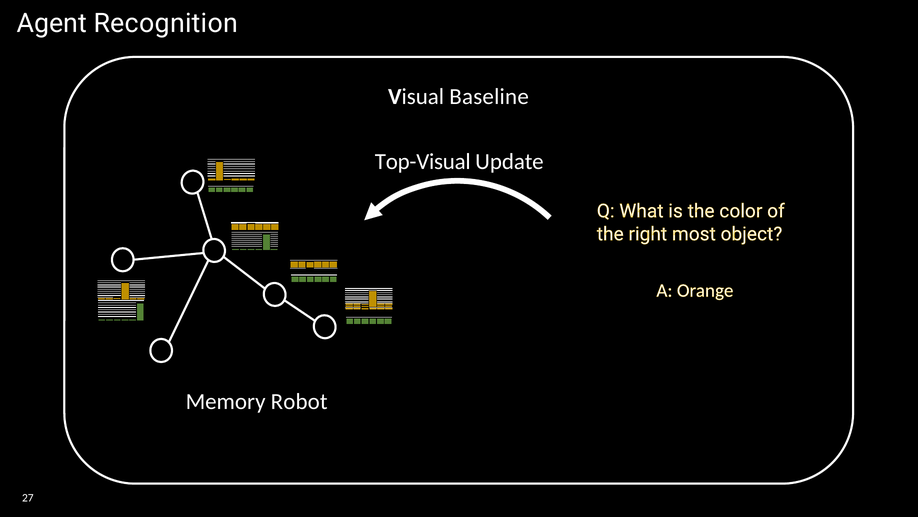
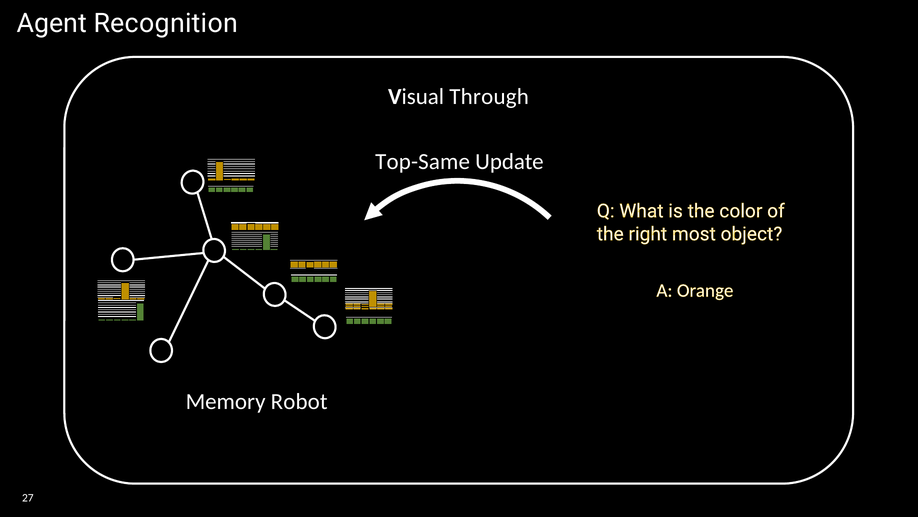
Baseline: Baseline -> Through (489, 96)
Top-Visual: Top-Visual -> Top-Same (423, 161)
